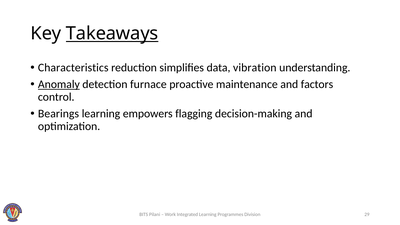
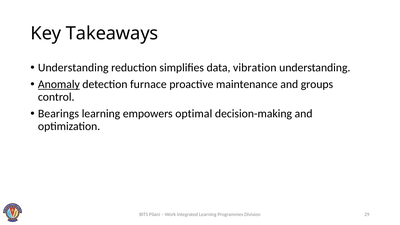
Takeaways underline: present -> none (112, 34)
Characteristics: Characteristics -> Understanding (73, 68)
factors: factors -> groups (317, 84)
flagging: flagging -> optimal (194, 114)
